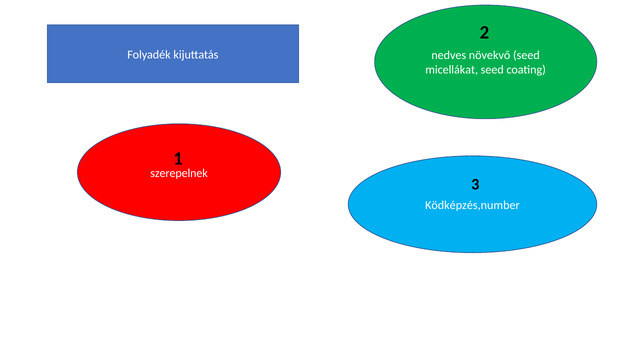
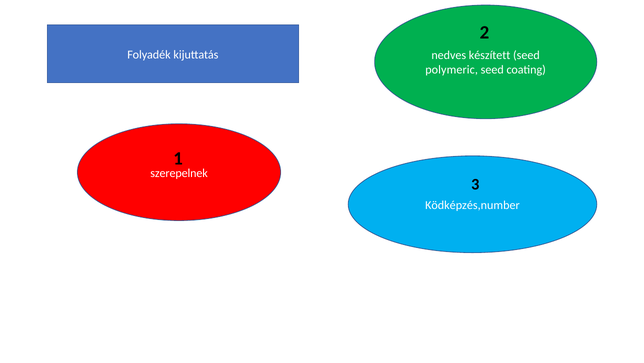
növekvő: növekvő -> készített (490, 55)
micellákat: micellákat -> polymeric (452, 70)
